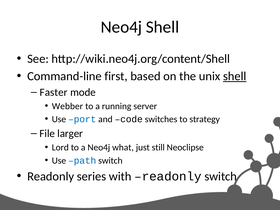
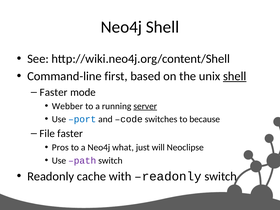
server underline: none -> present (145, 106)
strategy: strategy -> because (205, 119)
File larger: larger -> faster (70, 134)
Lord: Lord -> Pros (60, 147)
still: still -> will (158, 147)
path colour: blue -> purple (82, 161)
series: series -> cache (92, 176)
